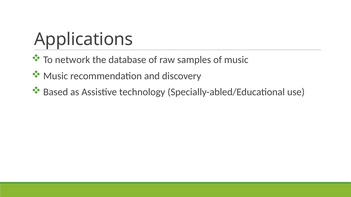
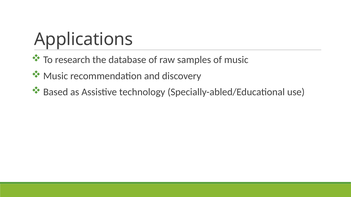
network: network -> research (73, 60)
